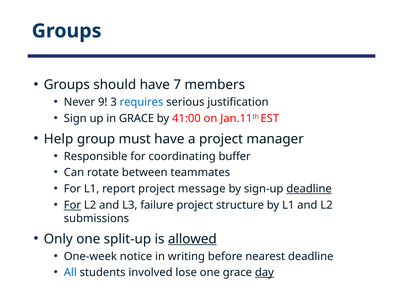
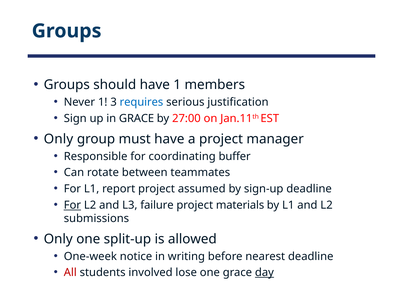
have 7: 7 -> 1 (177, 85)
Never 9: 9 -> 1 (103, 102)
41:00: 41:00 -> 27:00 (186, 119)
Help: Help -> Only (58, 139)
message: message -> assumed (202, 189)
deadline underline: present -> none (309, 189)
structure: structure -> materials (240, 205)
allowed underline: present -> none (192, 239)
All colour: blue -> red (70, 273)
